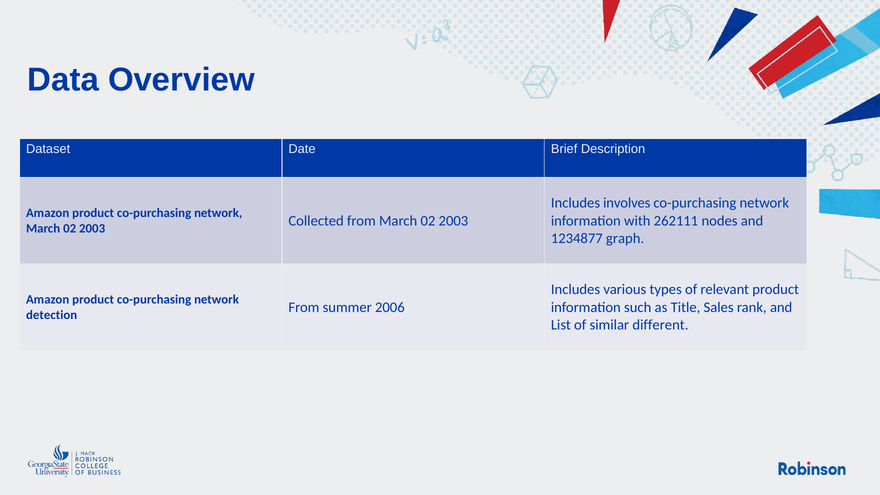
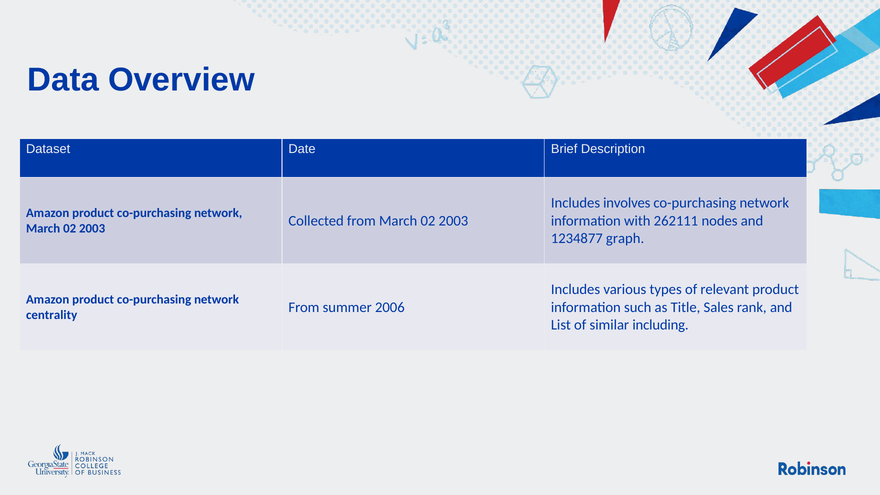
detection: detection -> centrality (52, 315)
different: different -> including (661, 325)
